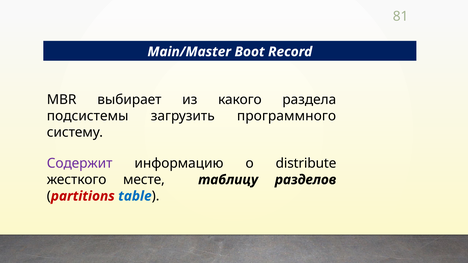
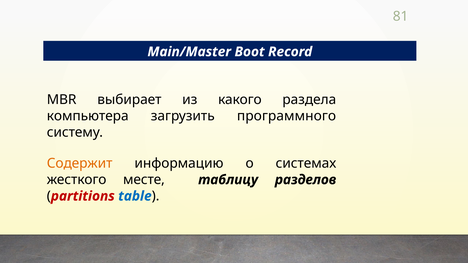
подсистемы: подсистемы -> компьютера (88, 116)
Содержит colour: purple -> orange (80, 164)
distribute: distribute -> системах (306, 164)
